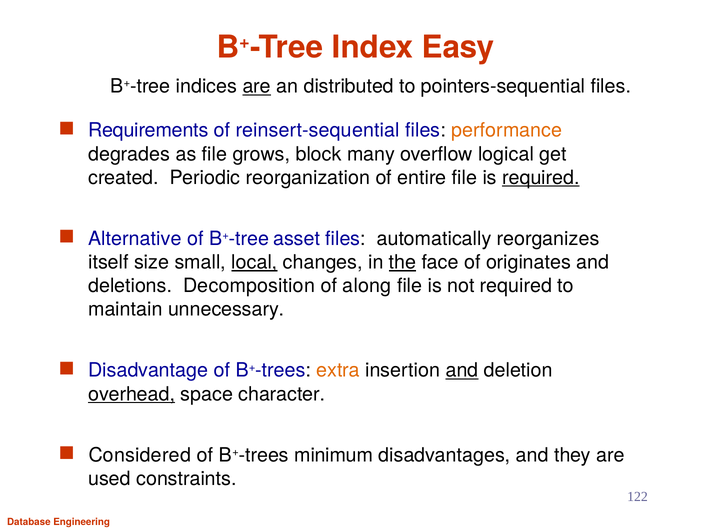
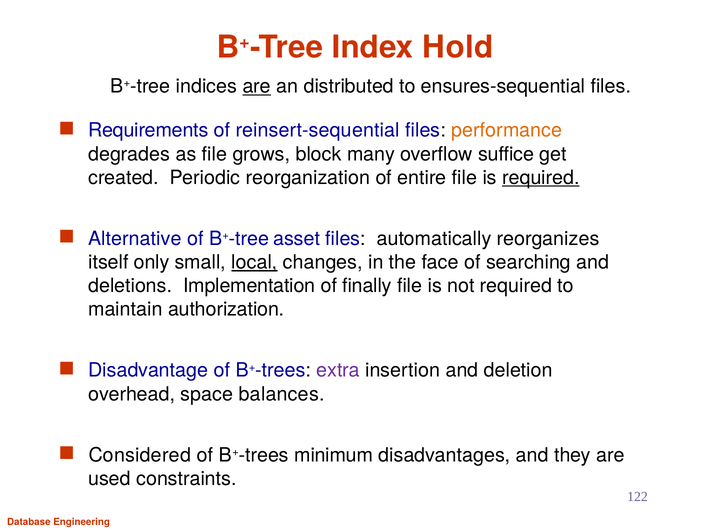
Easy: Easy -> Hold (458, 47)
pointers-sequential: pointers-sequential -> ensures-sequential (503, 86)
logical: logical -> suffice (506, 154)
size: size -> only (152, 262)
the underline: present -> none (403, 262)
originates: originates -> searching (528, 262)
Decomposition: Decomposition -> Implementation (249, 286)
along: along -> finally (367, 286)
unnecessary: unnecessary -> authorization (226, 309)
extra colour: orange -> purple (338, 370)
and underline: present -> none (462, 370)
overhead underline: present -> none (132, 394)
character: character -> balances (282, 394)
